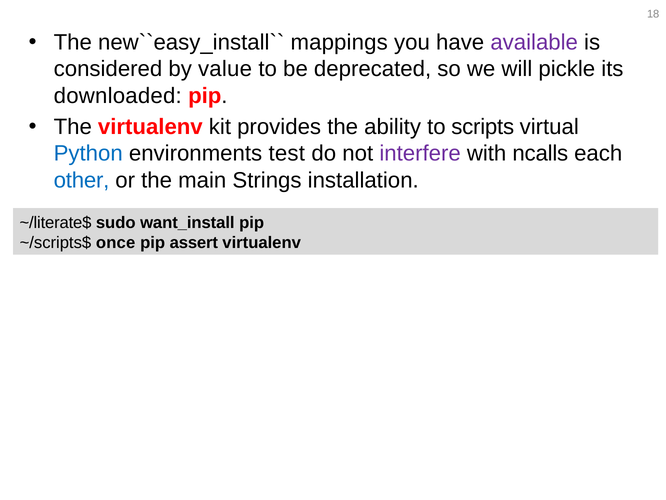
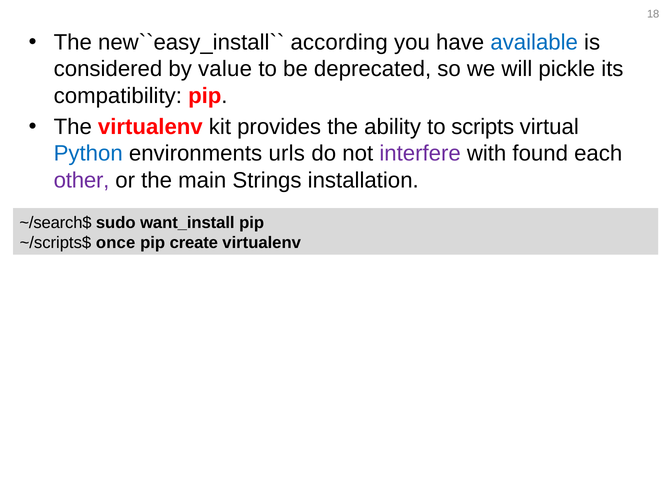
mappings: mappings -> according (339, 42)
available colour: purple -> blue (534, 42)
downloaded: downloaded -> compatibility (118, 96)
test: test -> urls (287, 153)
ncalls: ncalls -> found (540, 153)
other colour: blue -> purple (82, 180)
~/literate$: ~/literate$ -> ~/search$ (56, 222)
assert: assert -> create (194, 242)
